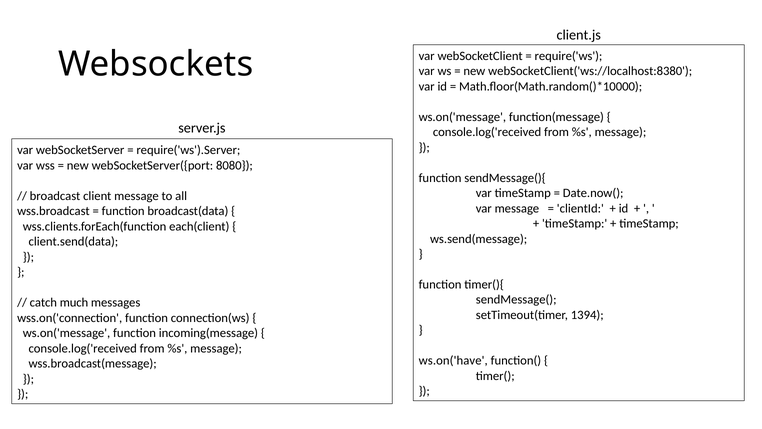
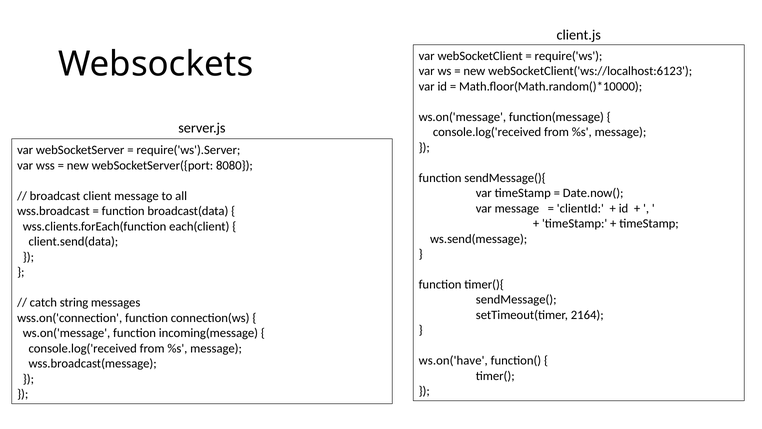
webSocketClient('ws://localhost:8380: webSocketClient('ws://localhost:8380 -> webSocketClient('ws://localhost:6123 (590, 71)
much: much -> string (74, 302)
1394: 1394 -> 2164 (587, 315)
